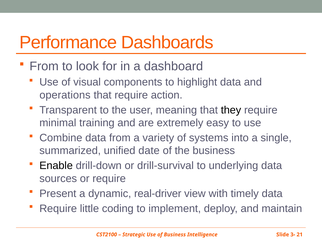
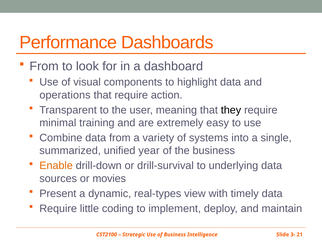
date: date -> year (149, 151)
Enable colour: black -> orange (56, 166)
or require: require -> movies (109, 179)
real-driver: real-driver -> real-types (158, 194)
